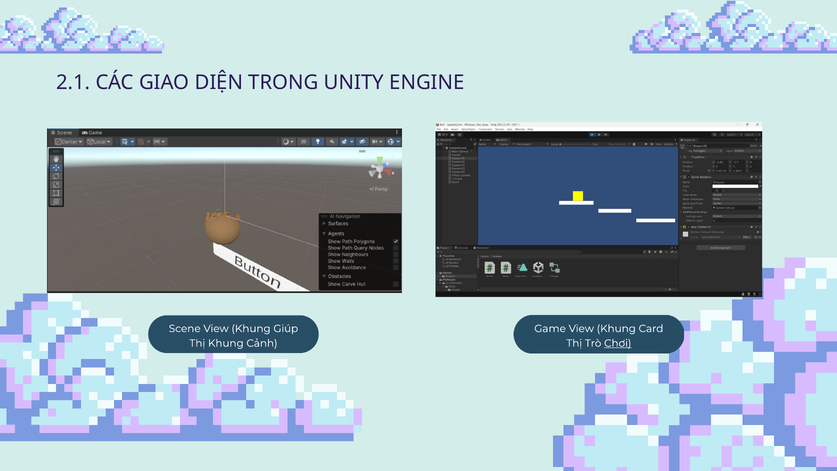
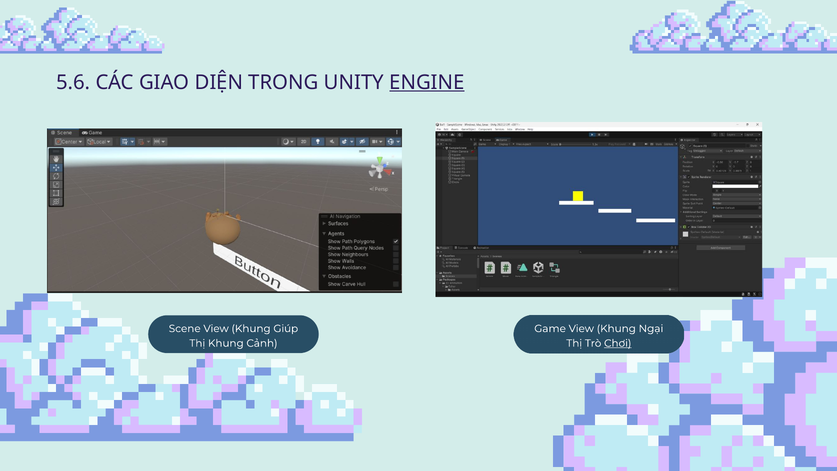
2.1: 2.1 -> 5.6 (73, 82)
ENGINE underline: none -> present (427, 82)
Card: Card -> Ngại (651, 328)
